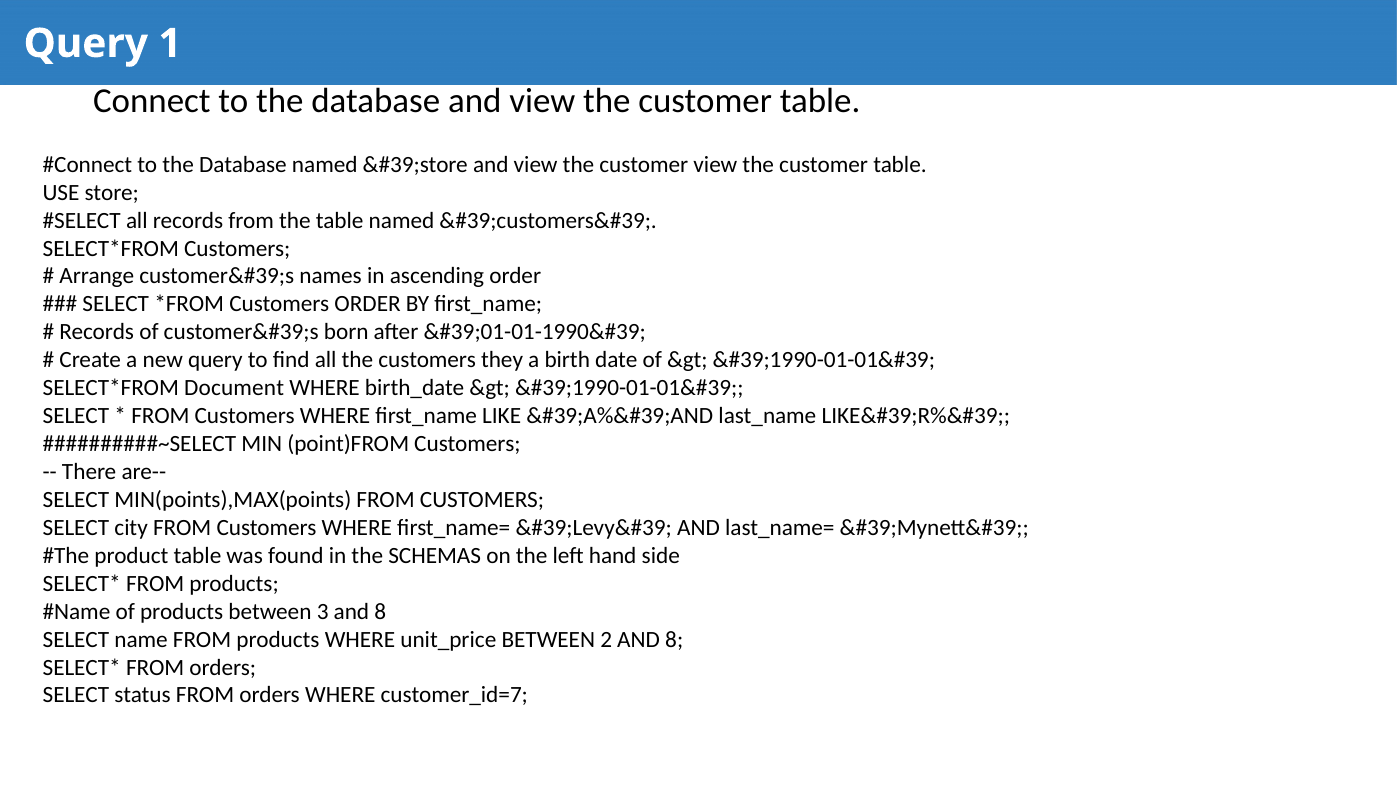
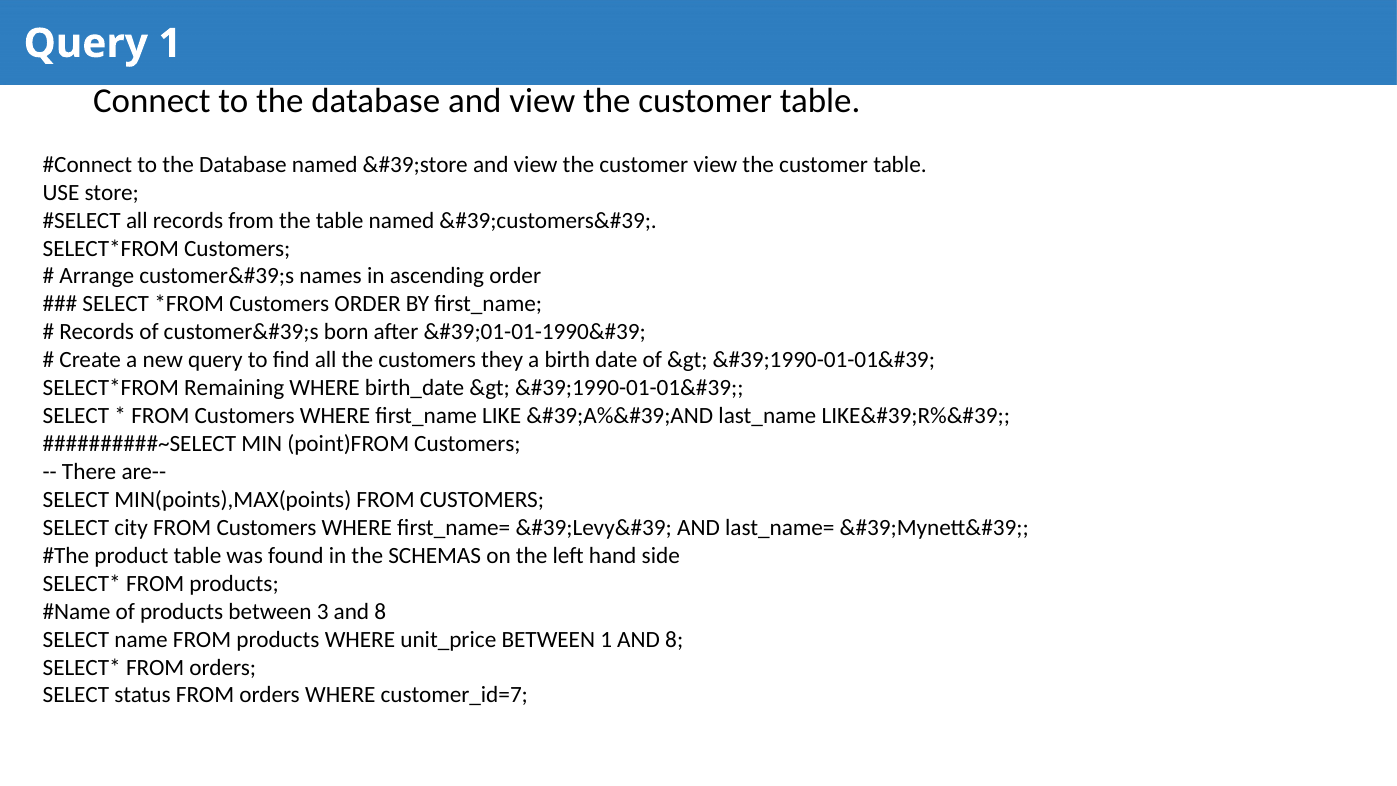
Document: Document -> Remaining (234, 388)
BETWEEN 2: 2 -> 1 (606, 639)
